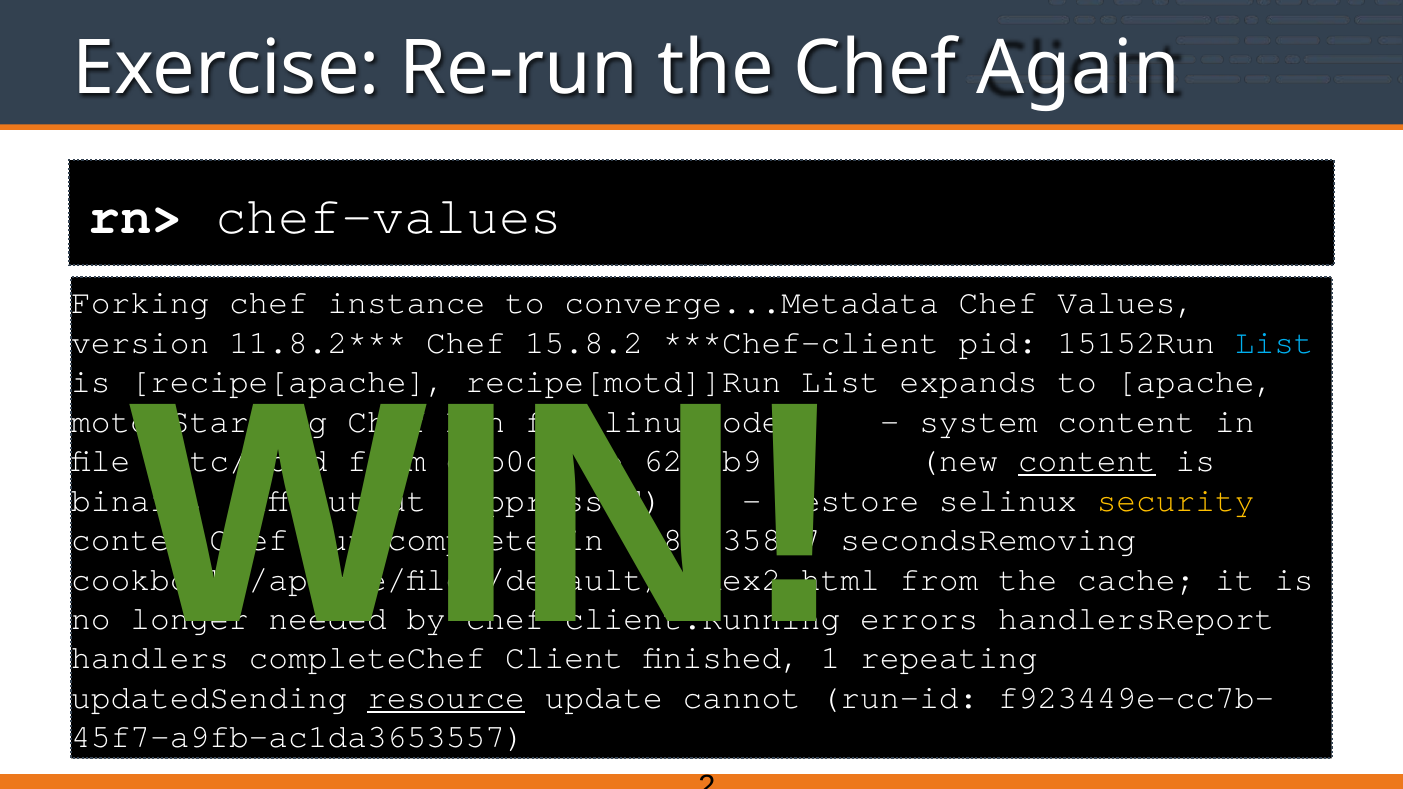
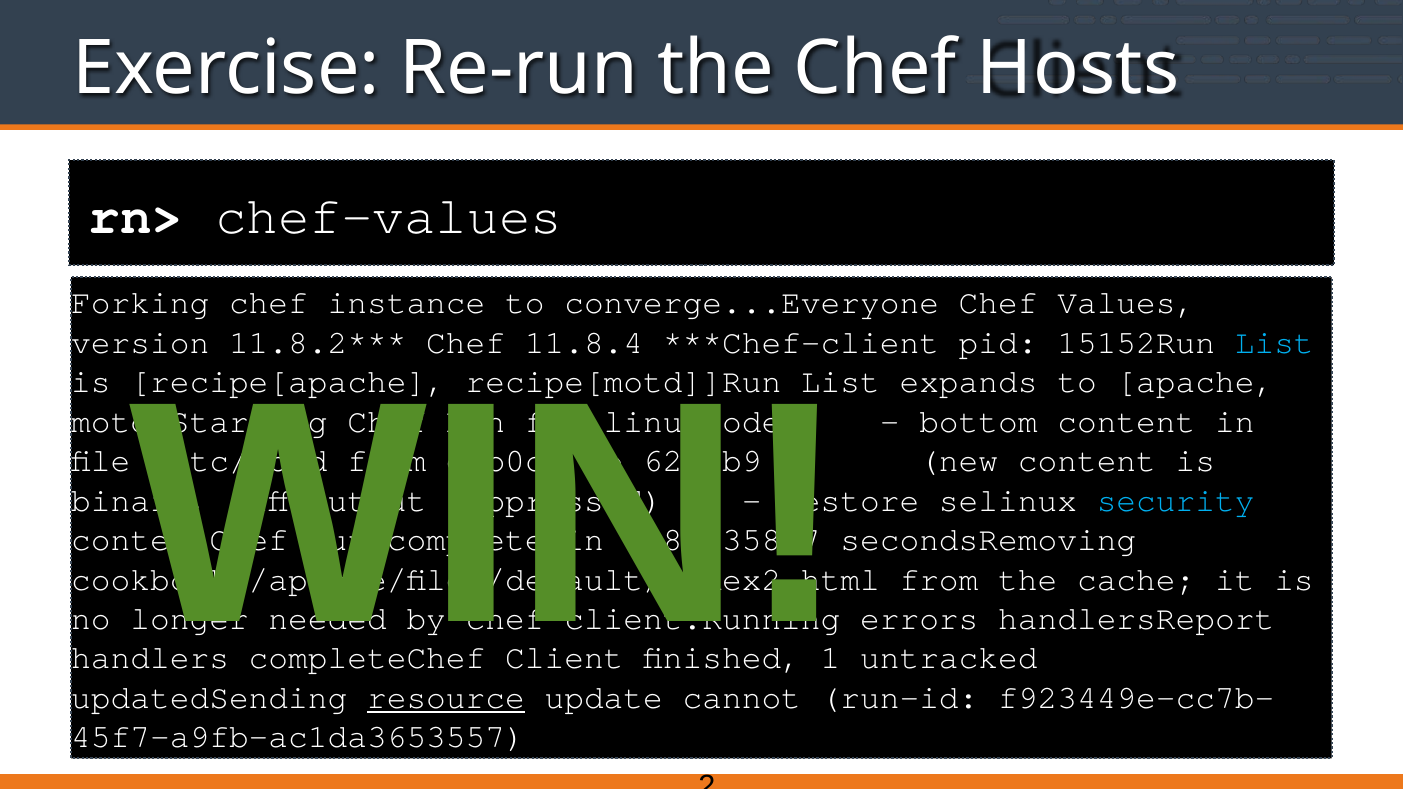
Again: Again -> Hosts (1078, 68)
converge...Metadata: converge...Metadata -> converge...Everyone (752, 303)
15.8.2: 15.8.2 -> 11.8.4 (584, 343)
system: system -> bottom (978, 421)
content underline: present -> none (1087, 461)
security colour: yellow -> light blue (1176, 500)
repeating: repeating -> untracked (949, 658)
